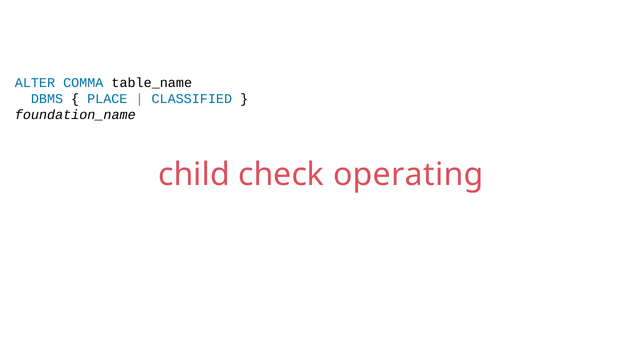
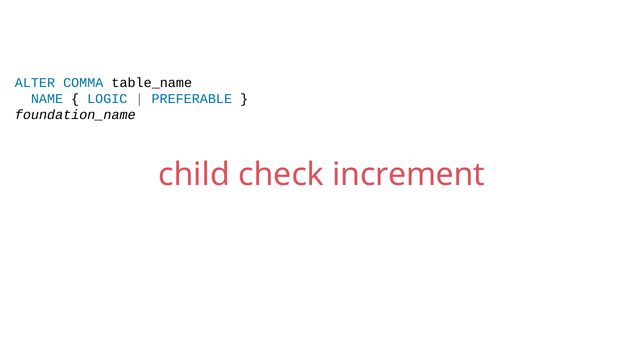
DBMS: DBMS -> NAME (47, 99)
PLACE: PLACE -> LOGIC (107, 99)
CLASSIFIED: CLASSIFIED -> PREFERABLE (192, 99)
operating: operating -> increment (409, 174)
